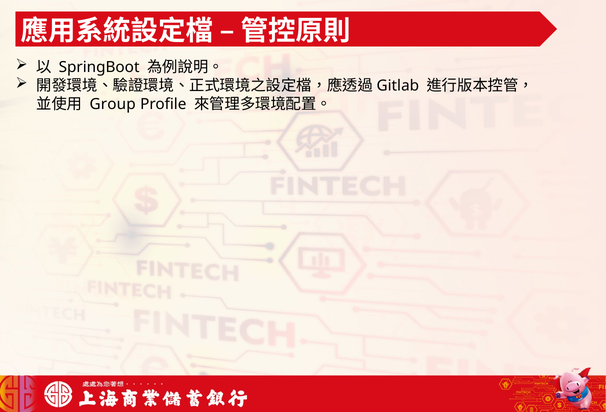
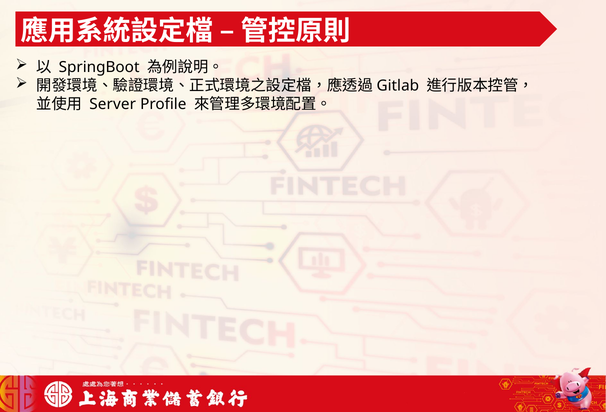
Group: Group -> Server (113, 104)
